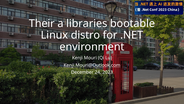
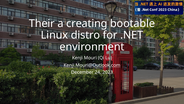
libraries: libraries -> creating (87, 23)
